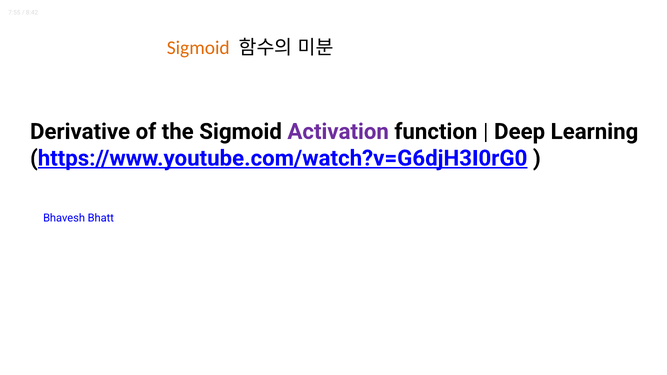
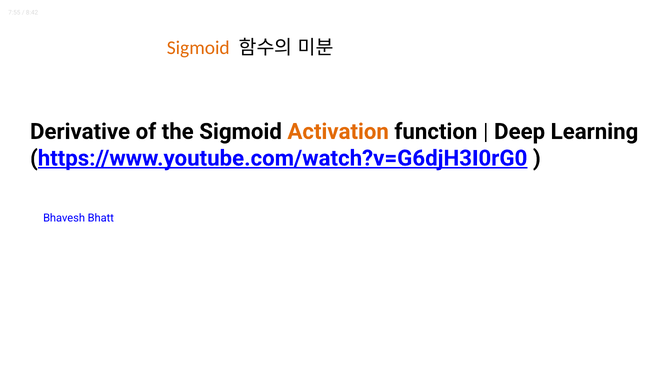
Activation colour: purple -> orange (338, 132)
